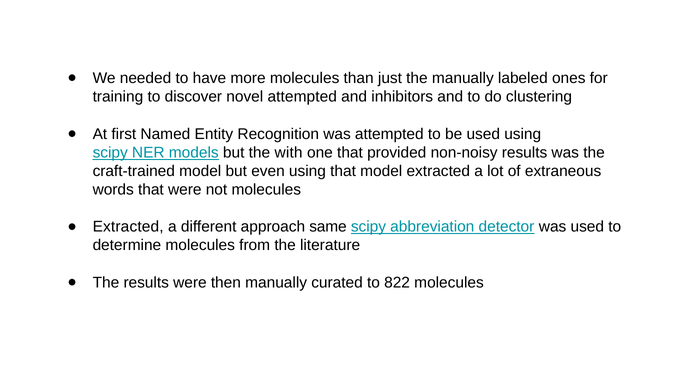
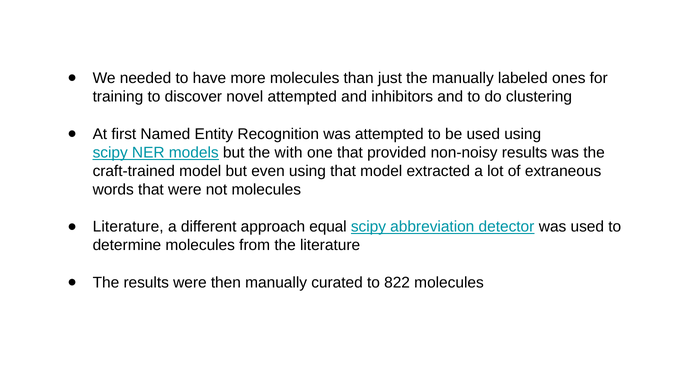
Extracted: Extracted -> Literature (128, 227)
same: same -> equal (328, 227)
